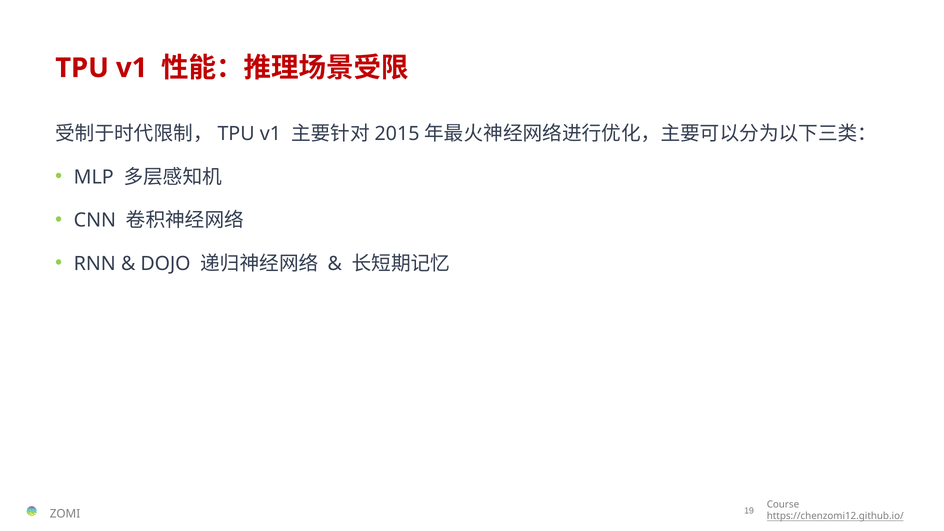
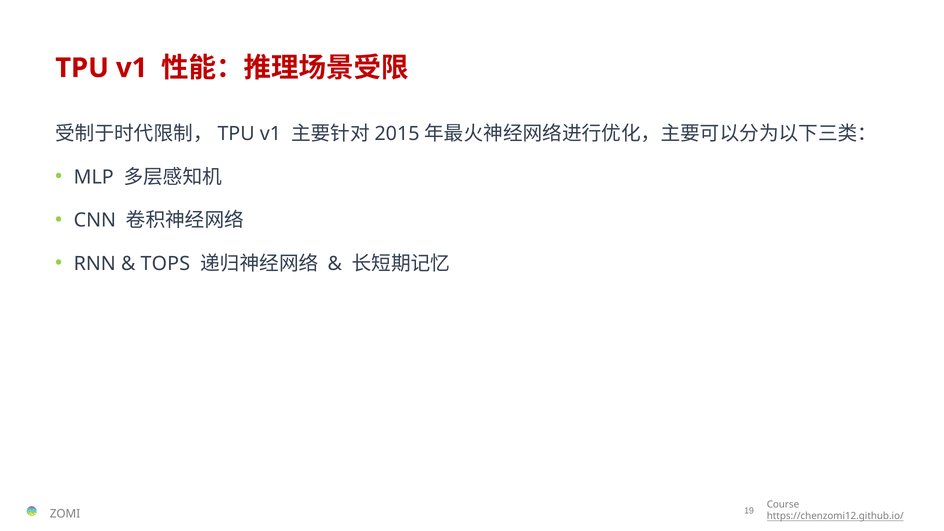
DOJO: DOJO -> TOPS (165, 263)
